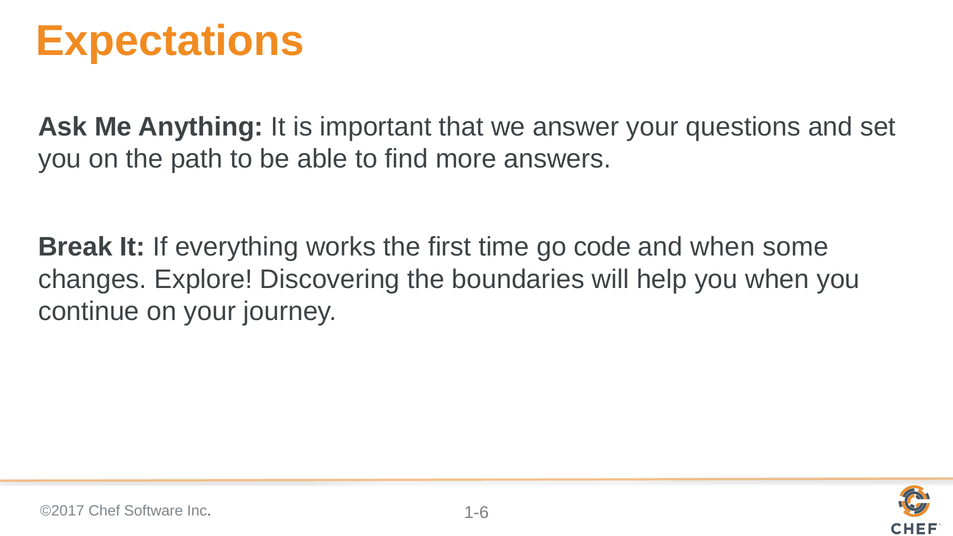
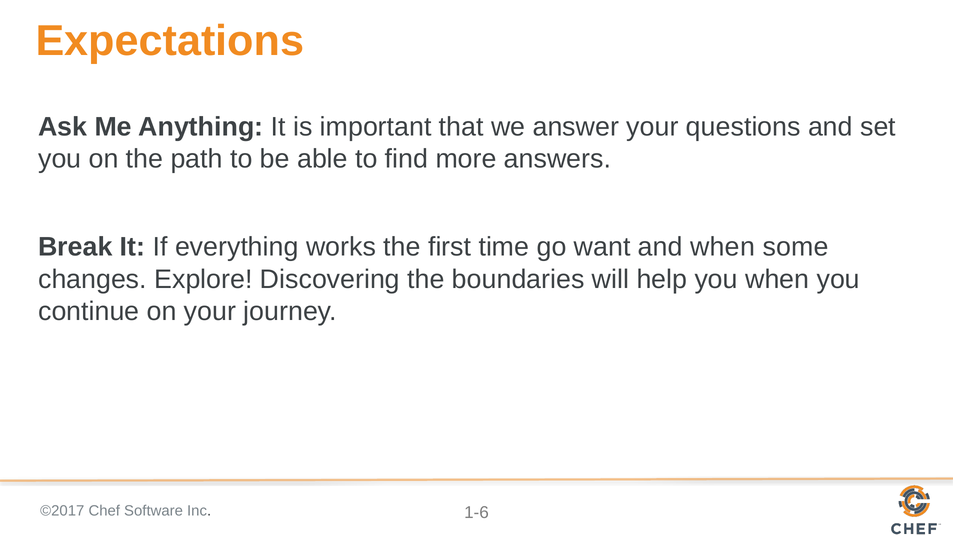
code: code -> want (602, 247)
